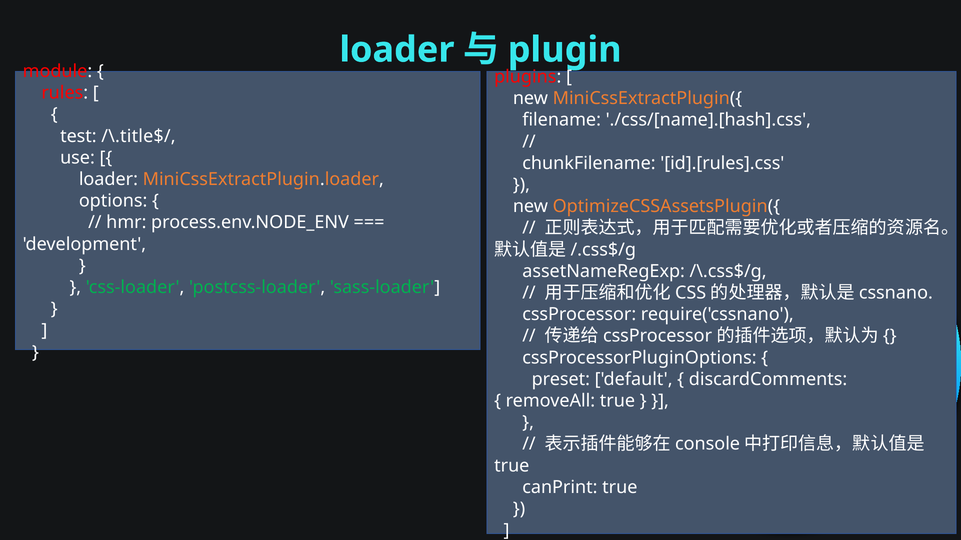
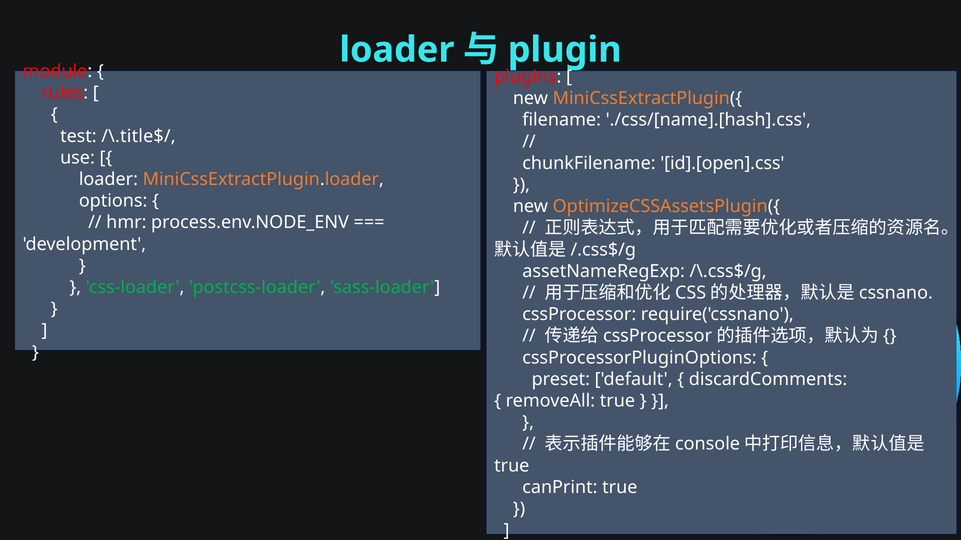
id].[rules].css: id].[rules].css -> id].[open].css (722, 163)
